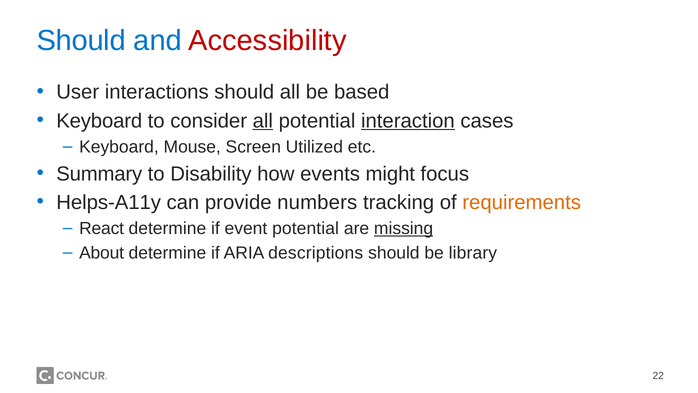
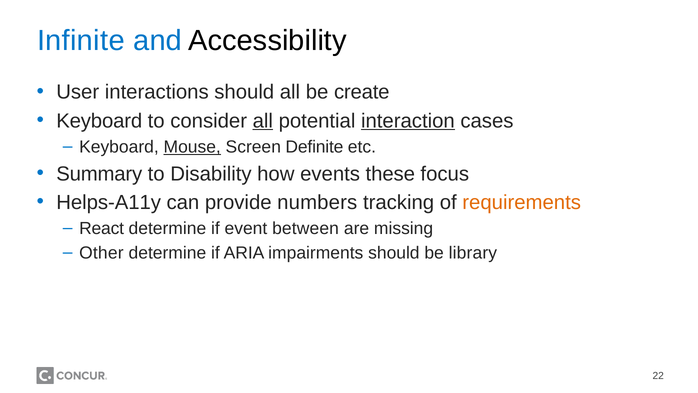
Should: Should -> Infinite (81, 40)
Accessibility colour: red -> black (267, 40)
based: based -> create (362, 92)
Mouse underline: none -> present (192, 147)
Utilized: Utilized -> Definite (314, 147)
might: might -> these (390, 174)
event potential: potential -> between (306, 228)
missing underline: present -> none (404, 228)
About: About -> Other (101, 253)
descriptions: descriptions -> impairments (316, 253)
